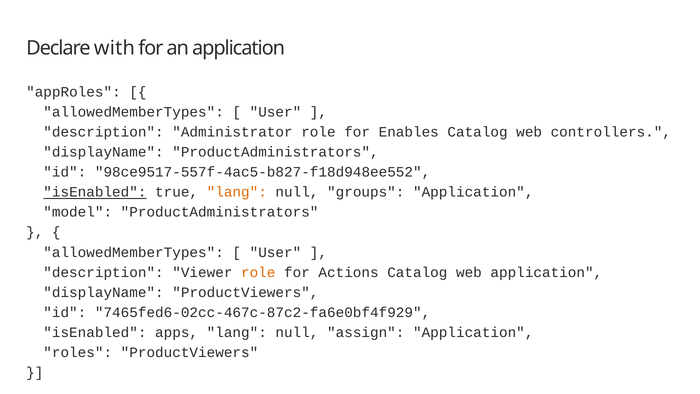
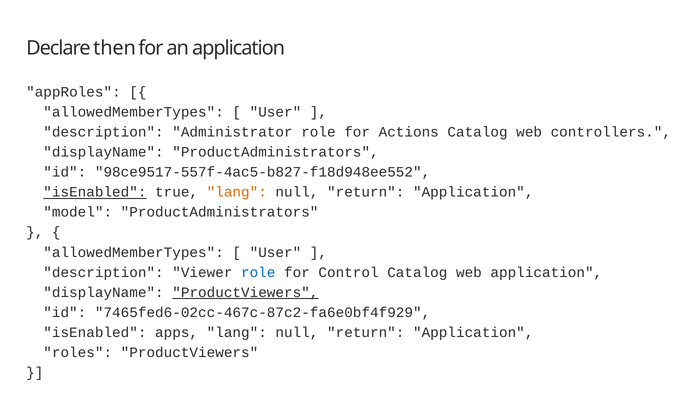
with: with -> then (115, 48)
Enables: Enables -> Actions (409, 132)
groups: groups -> return (366, 192)
role colour: orange -> blue (258, 272)
Actions: Actions -> Control (349, 272)
ProductViewers underline: none -> present (245, 292)
assign: assign -> return (366, 332)
